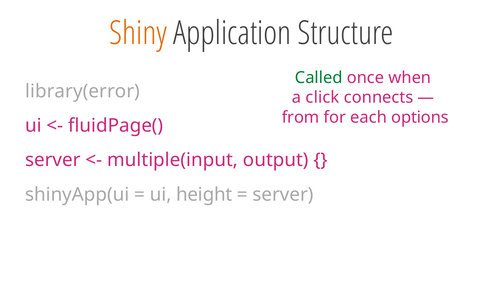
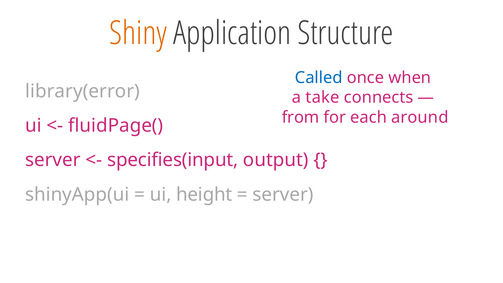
Called colour: green -> blue (319, 78)
click: click -> take (323, 97)
options: options -> around (420, 117)
multiple(input: multiple(input -> specifies(input (173, 160)
